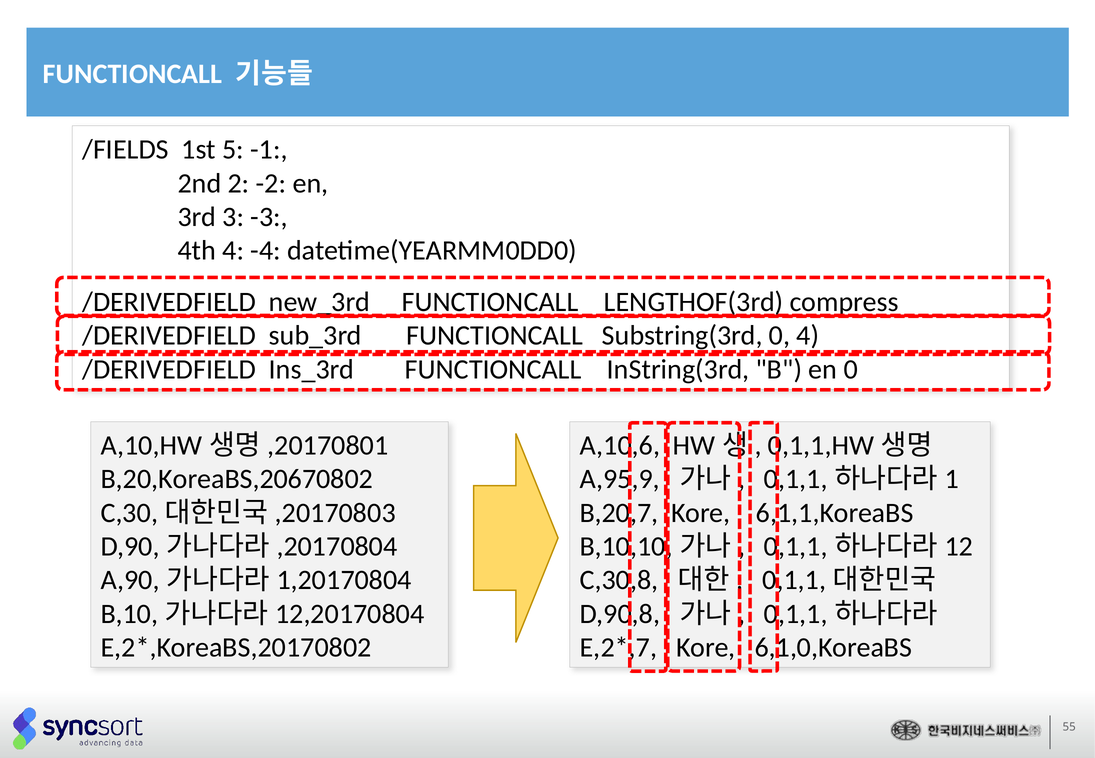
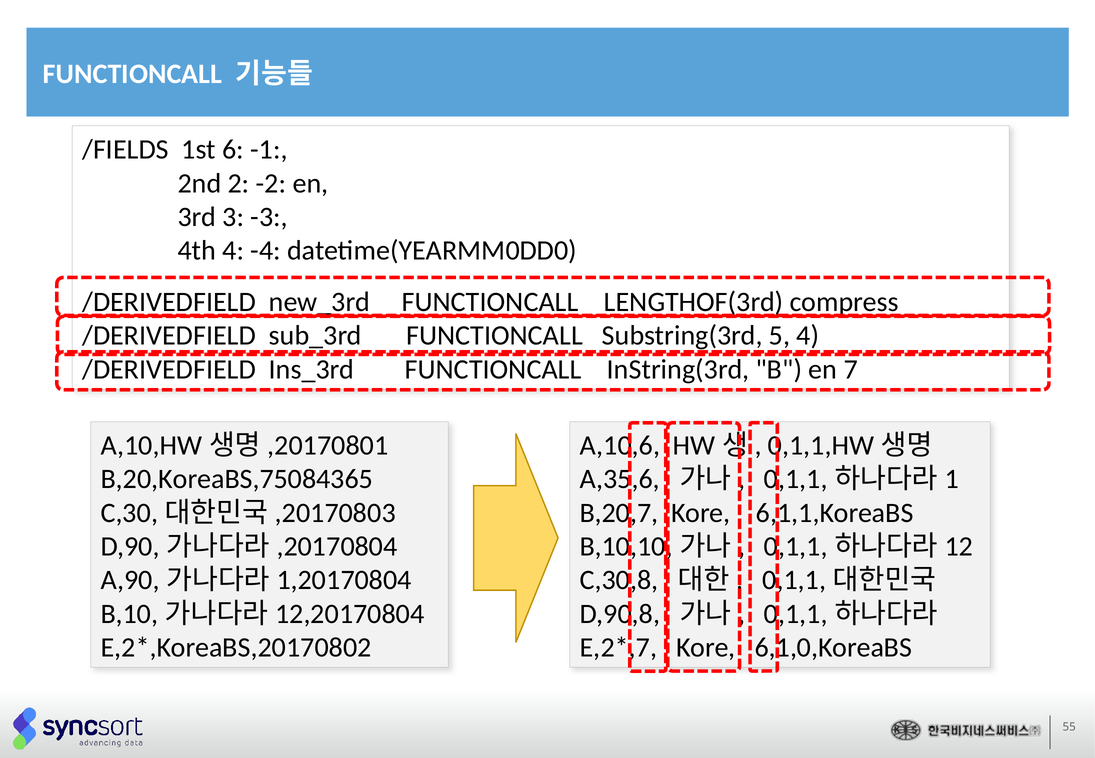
5: 5 -> 6 (233, 150)
Substring(3rd 0: 0 -> 5 (779, 336)
en 0: 0 -> 7 (851, 369)
B,20,KoreaBS,20670802: B,20,KoreaBS,20670802 -> B,20,KoreaBS,75084365 (237, 479)
A,95,9: A,95,9 -> A,35,6 (620, 479)
